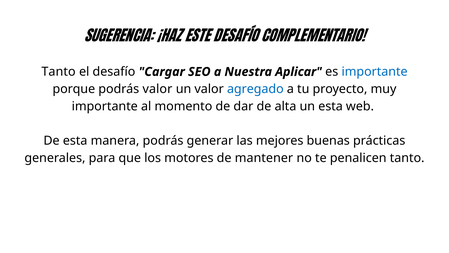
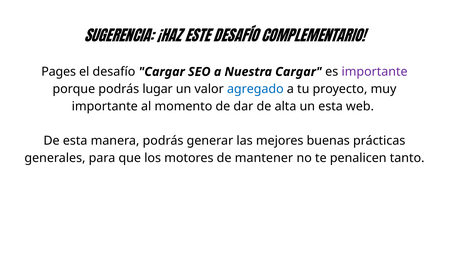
Tanto: Tanto -> Pages (59, 72)
Nuestra Aplicar: Aplicar -> Cargar (298, 72)
importante colour: blue -> purple (375, 72)
podrás valor: valor -> lugar (158, 89)
